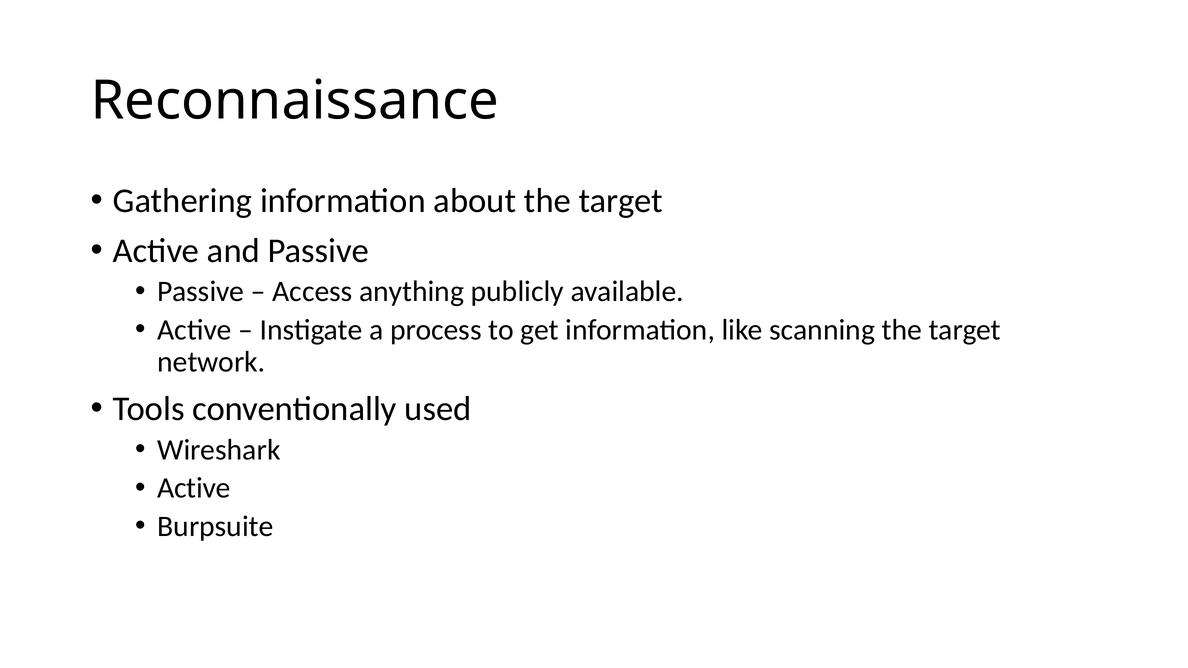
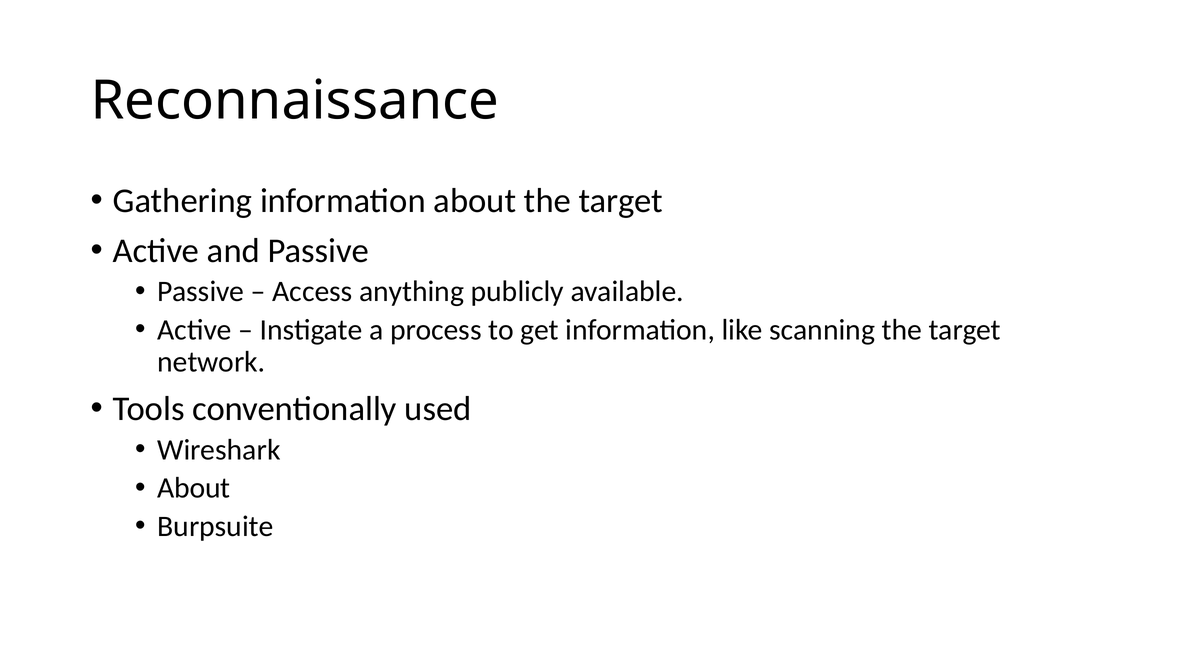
Active: Active -> About (194, 488)
